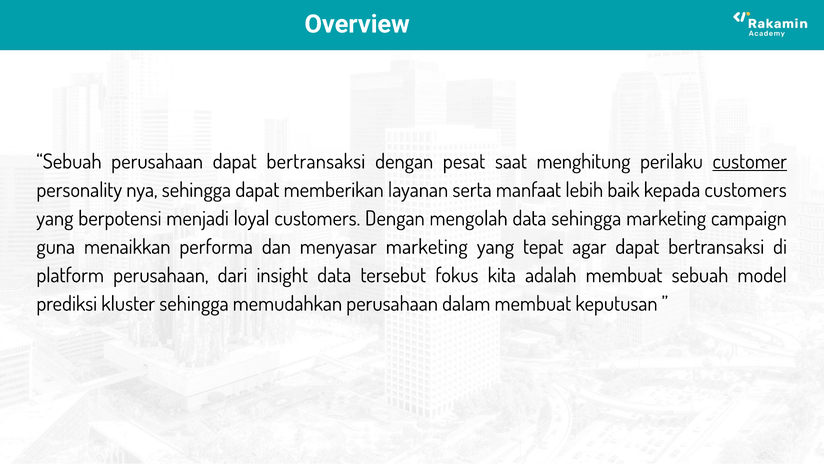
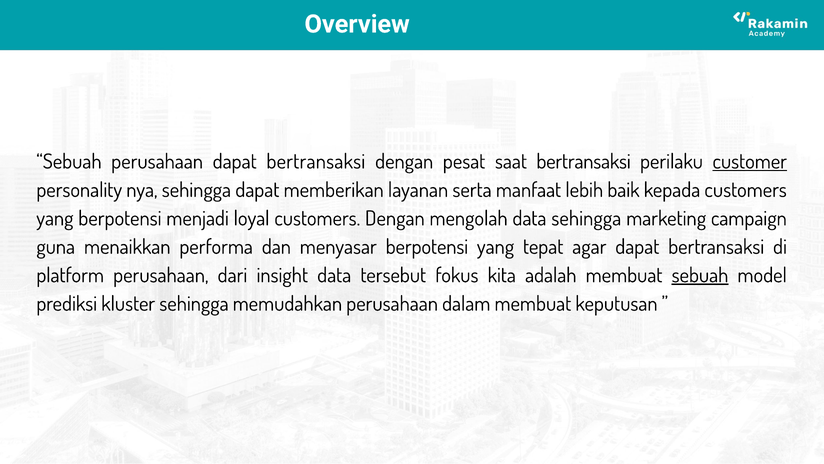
saat menghitung: menghitung -> bertransaksi (584, 162)
menyasar marketing: marketing -> berpotensi (427, 247)
sebuah underline: none -> present (700, 275)
